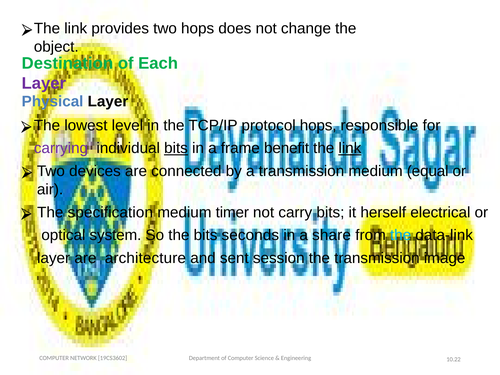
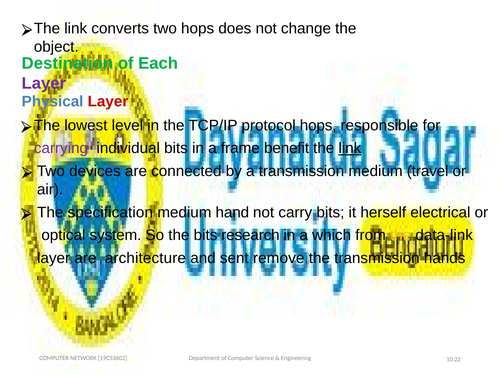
provides: provides -> converts (120, 28)
Layer colour: black -> red (108, 101)
bits underline: present -> none (176, 148)
equal: equal -> travel (428, 171)
timer: timer -> hand (232, 212)
seconds: seconds -> research (250, 235)
share: share -> which (332, 235)
the colour: light blue -> yellow (401, 235)
session: session -> remove (279, 258)
image: image -> hands (445, 258)
